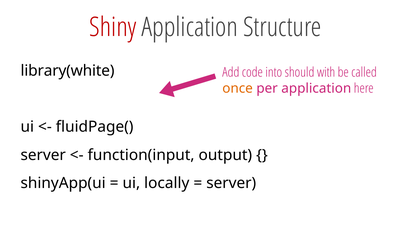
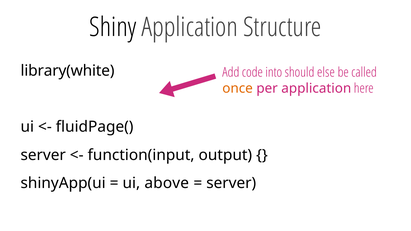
Shiny colour: red -> black (113, 27)
with: with -> else (326, 72)
locally: locally -> above (167, 183)
